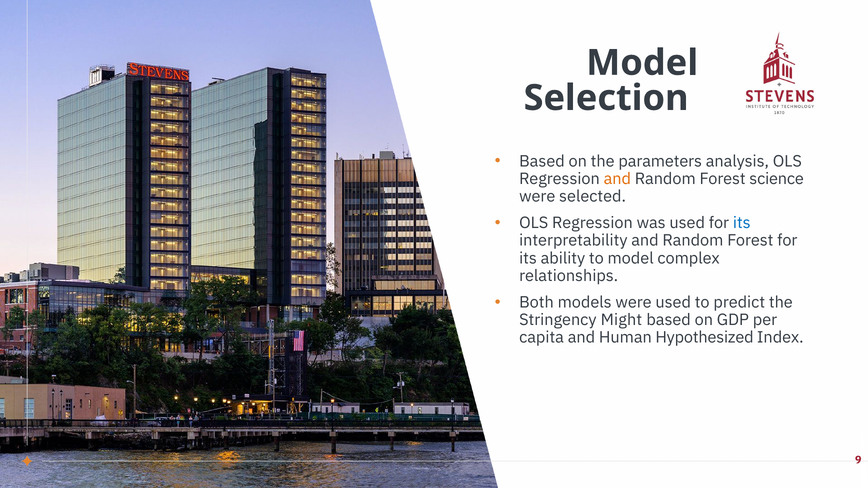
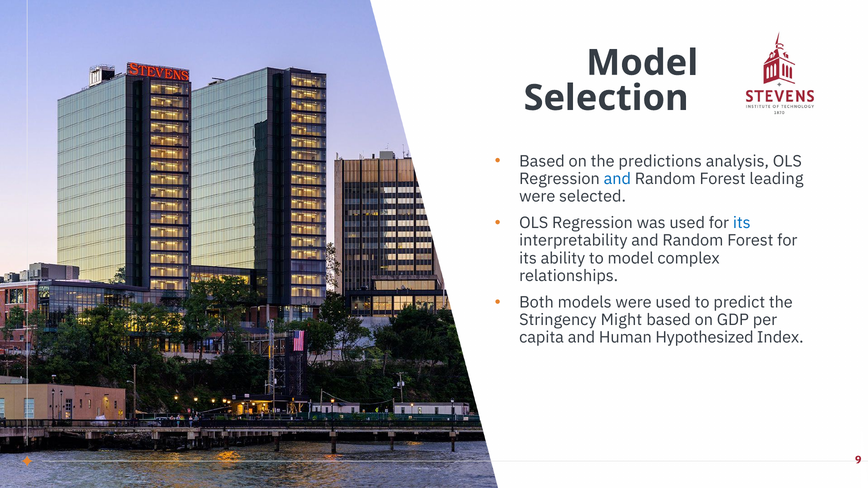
parameters: parameters -> predictions (660, 161)
and colour: orange -> blue (617, 179)
science: science -> leading (776, 179)
